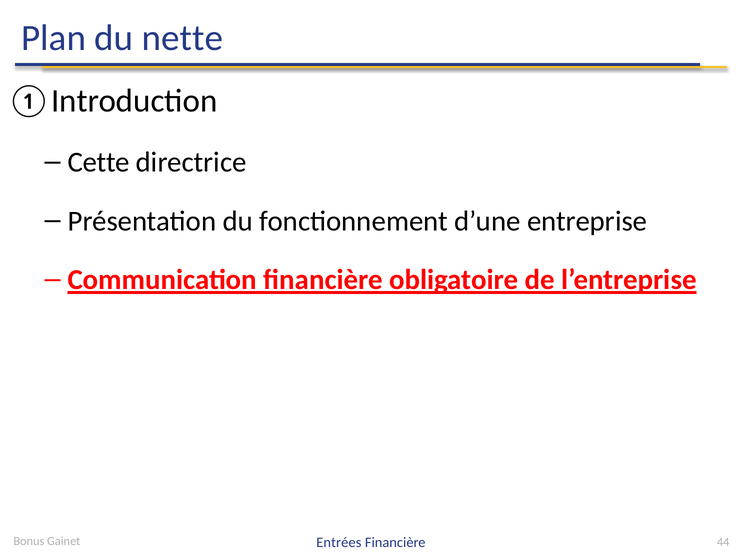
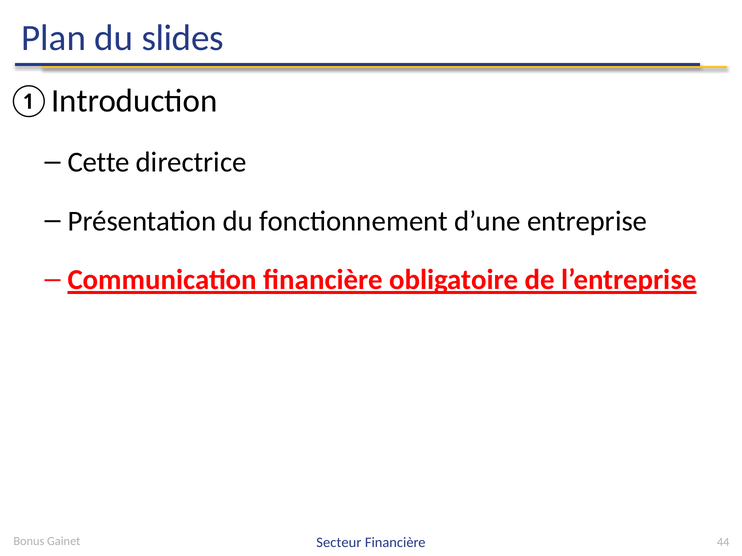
nette: nette -> slides (183, 38)
Entrées: Entrées -> Secteur (339, 543)
